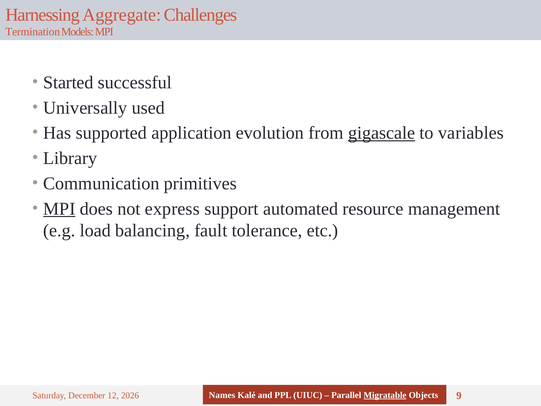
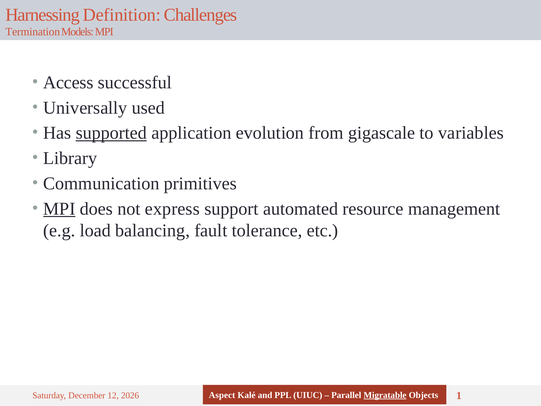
Aggregate: Aggregate -> Definition (122, 15)
Started: Started -> Access (68, 82)
supported underline: none -> present (111, 133)
gigascale underline: present -> none (382, 133)
Names: Names -> Aspect (222, 395)
9: 9 -> 1 (459, 395)
